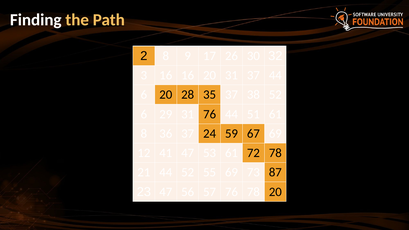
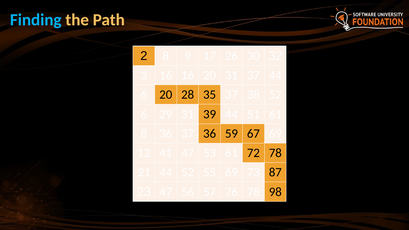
Finding colour: white -> light blue (36, 20)
31 76: 76 -> 39 (210, 114)
37 24: 24 -> 36 (210, 134)
78 20: 20 -> 98 (275, 192)
